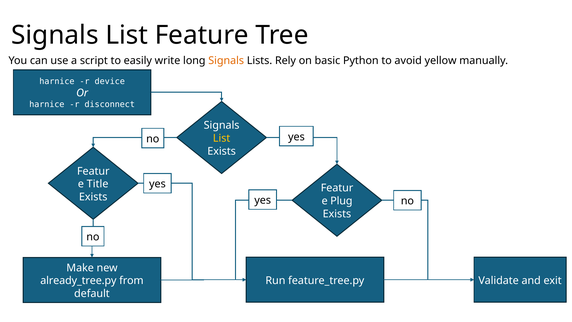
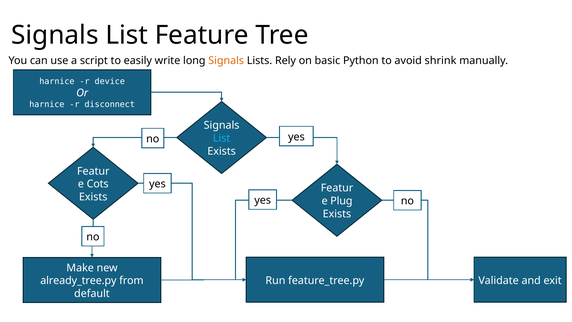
yellow: yellow -> shrink (441, 61)
List colour: yellow -> light blue (222, 138)
Title: Title -> Cots (98, 184)
